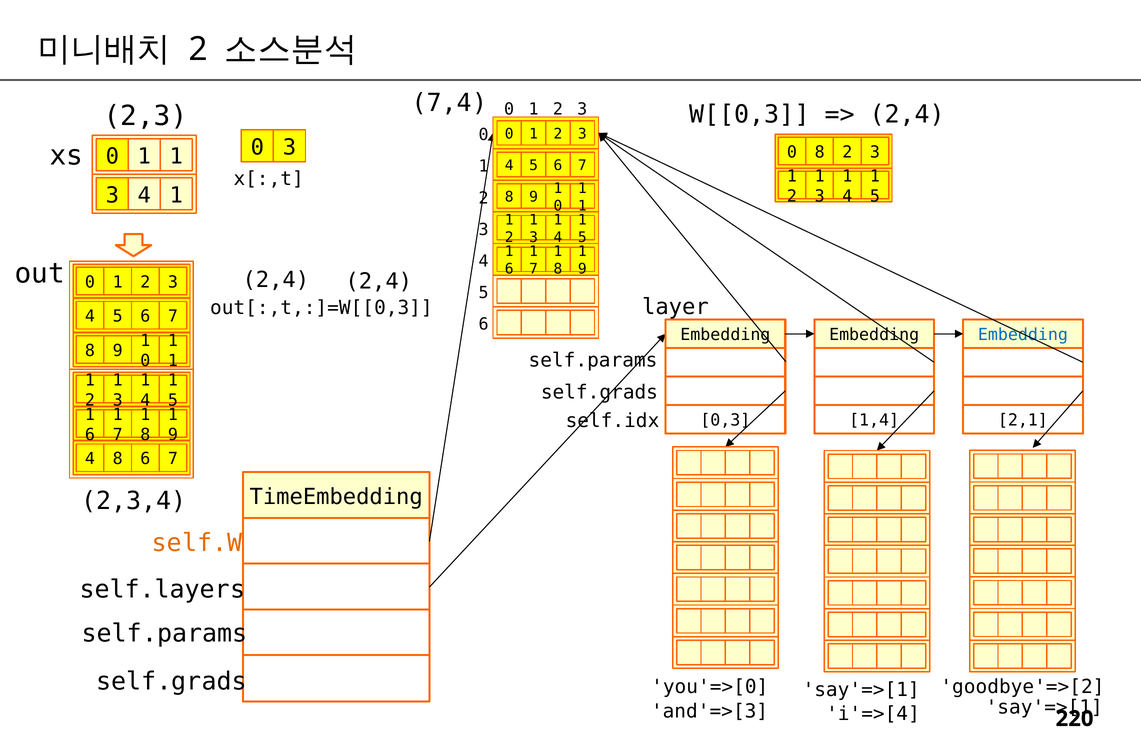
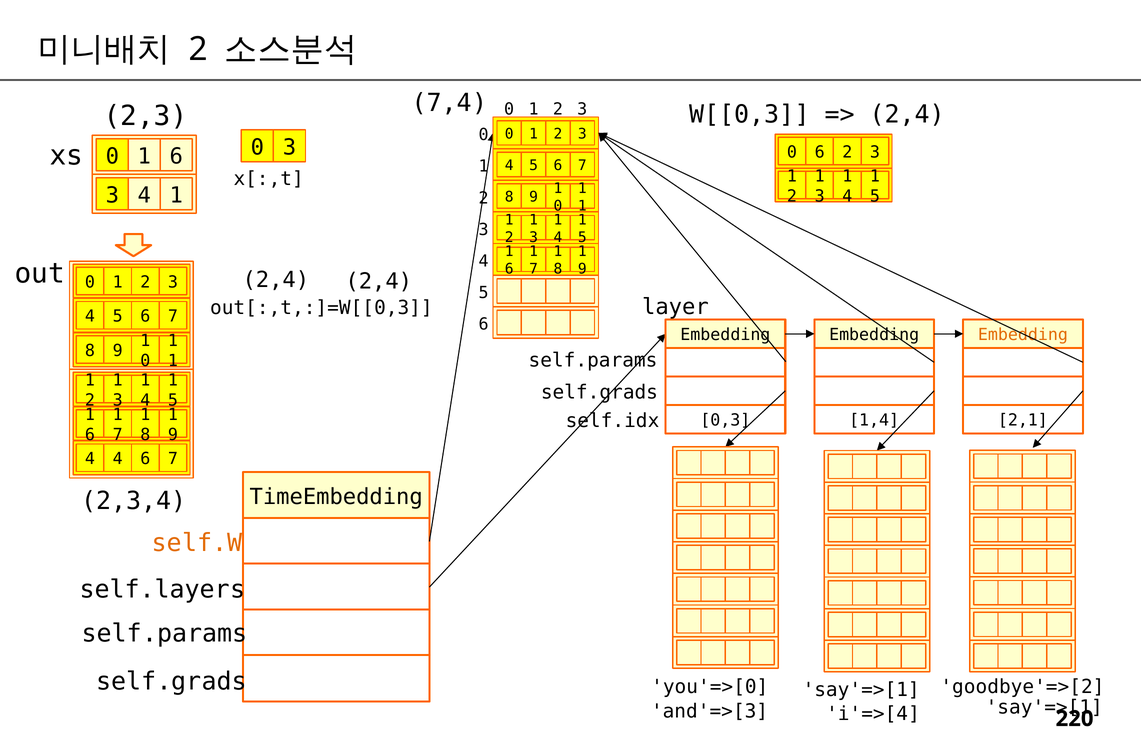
0 8: 8 -> 6 (820, 152)
1: 1 -> 6 (176, 156)
Embedding colour: blue -> orange (1023, 335)
4 8: 8 -> 4 (118, 459)
